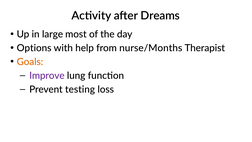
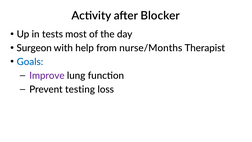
Dreams: Dreams -> Blocker (160, 16)
large: large -> tests (52, 34)
Options: Options -> Surgeon (34, 48)
Goals colour: orange -> blue (30, 62)
